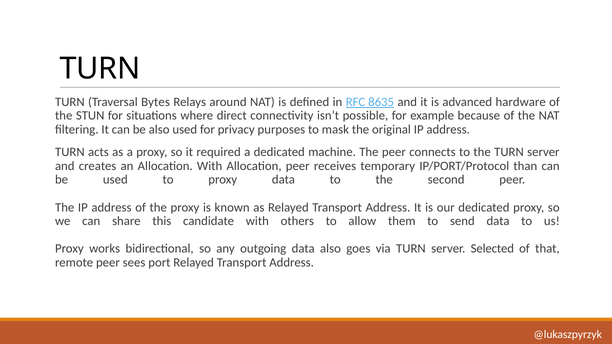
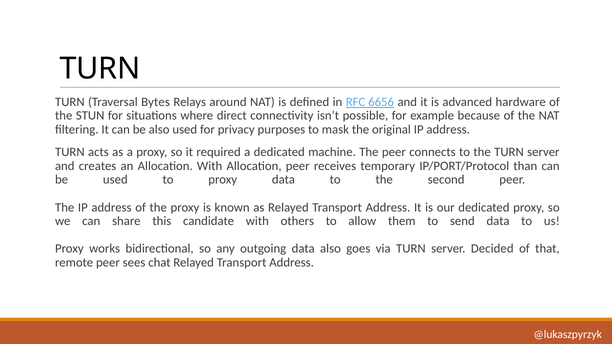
8635: 8635 -> 6656 (381, 102)
Selected: Selected -> Decided (492, 249)
port: port -> chat (159, 263)
